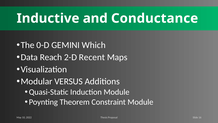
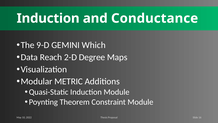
Inductive: Inductive -> Induction (48, 18)
0-D: 0-D -> 9-D (43, 45)
Recent: Recent -> Degree (92, 57)
VERSUS: VERSUS -> METRIC (69, 81)
